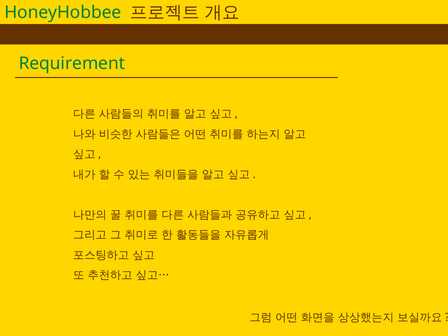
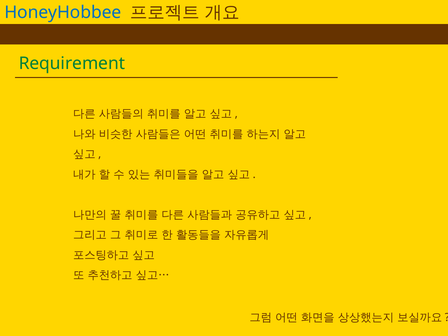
HoneyHobbee colour: green -> blue (63, 12)
